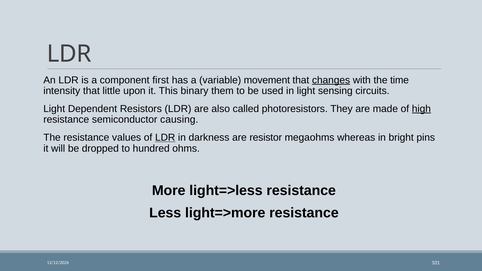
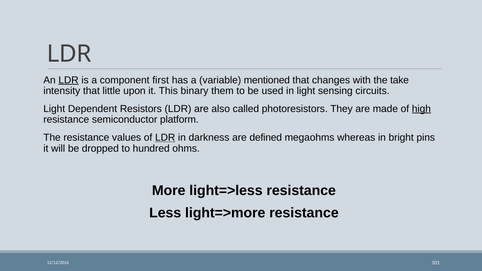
LDR underline: none -> present (68, 80)
movement: movement -> mentioned (267, 80)
changes underline: present -> none (331, 80)
time: time -> take (400, 80)
causing: causing -> platform (179, 120)
resistor: resistor -> defined (266, 138)
